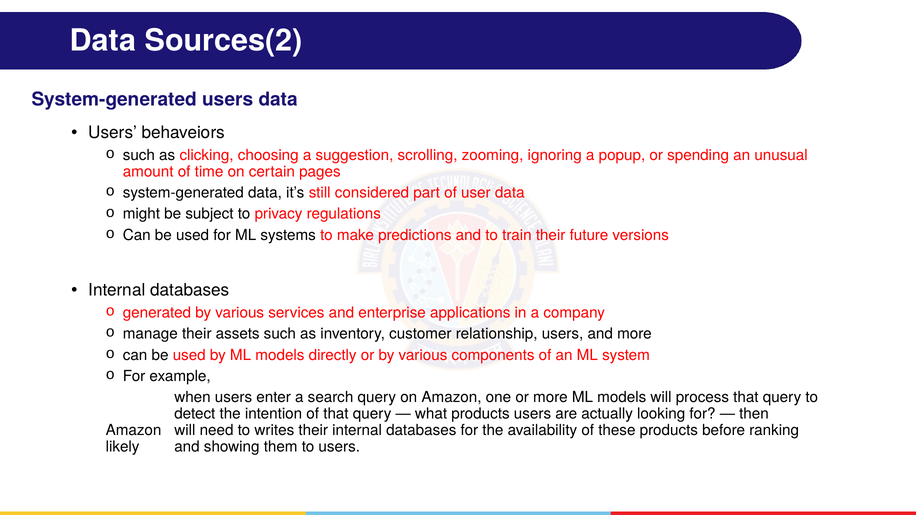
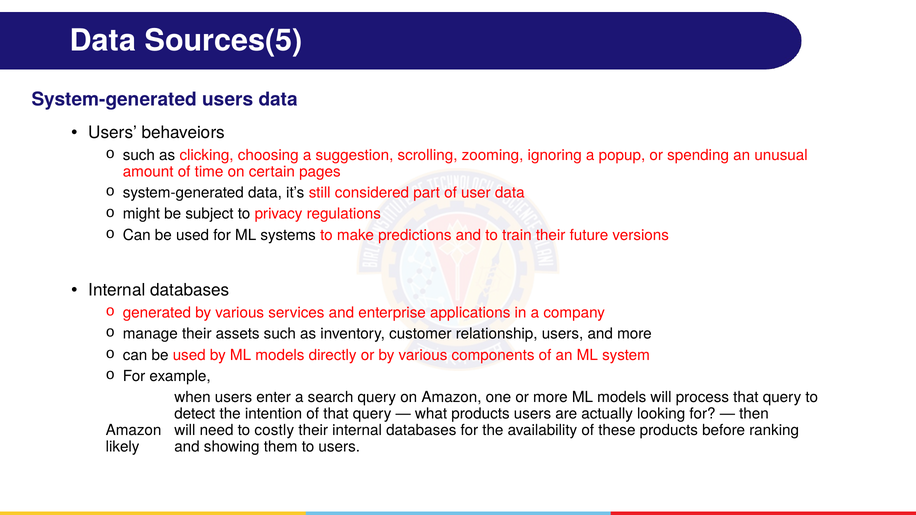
Sources(2: Sources(2 -> Sources(5 (224, 41)
writes: writes -> costly (274, 431)
